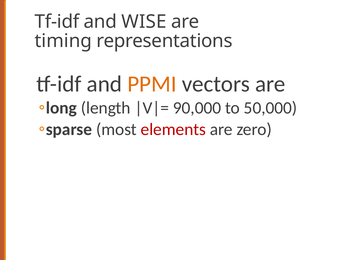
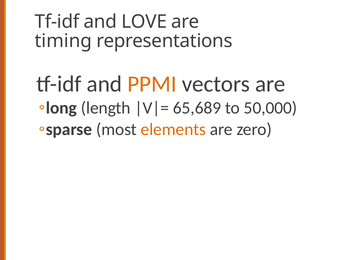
WISE: WISE -> LOVE (144, 22)
90,000: 90,000 -> 65,689 (197, 108)
elements colour: red -> orange (173, 130)
